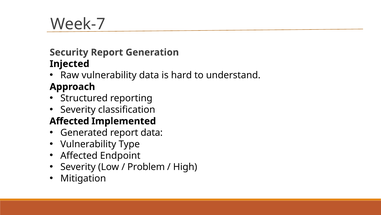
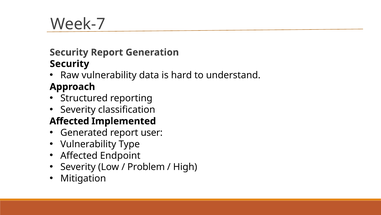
Injected: Injected -> Security (69, 64)
report data: data -> user (152, 132)
